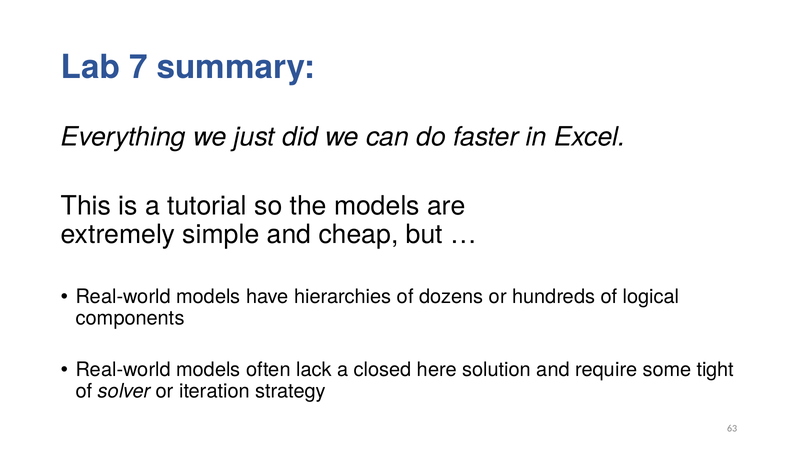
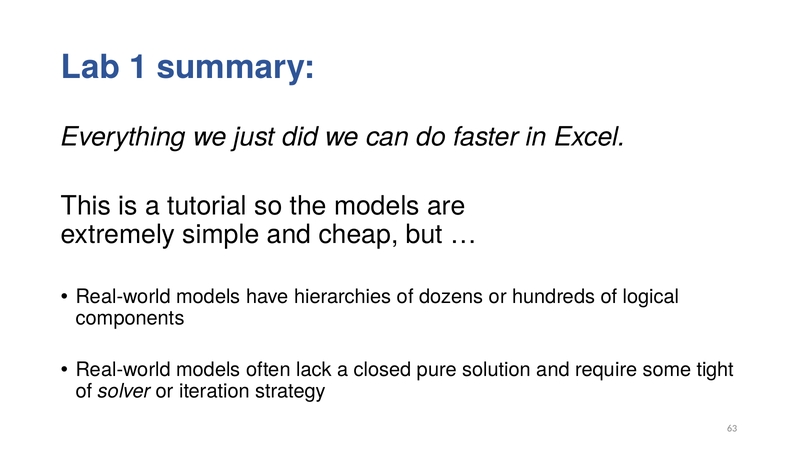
7: 7 -> 1 (138, 67)
here: here -> pure (437, 370)
